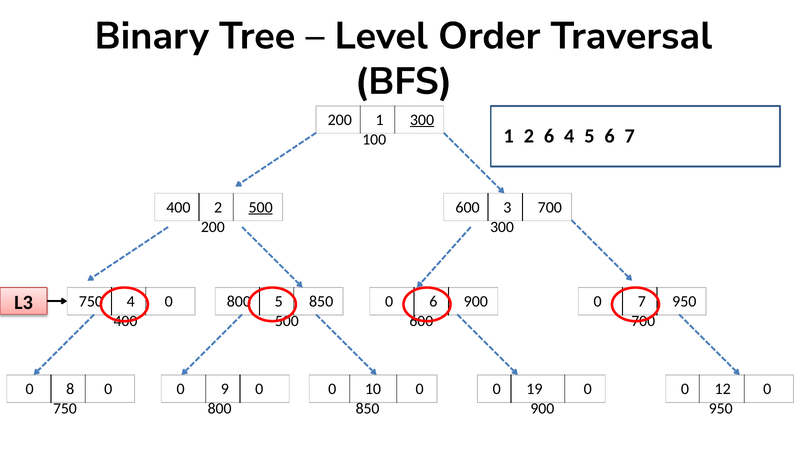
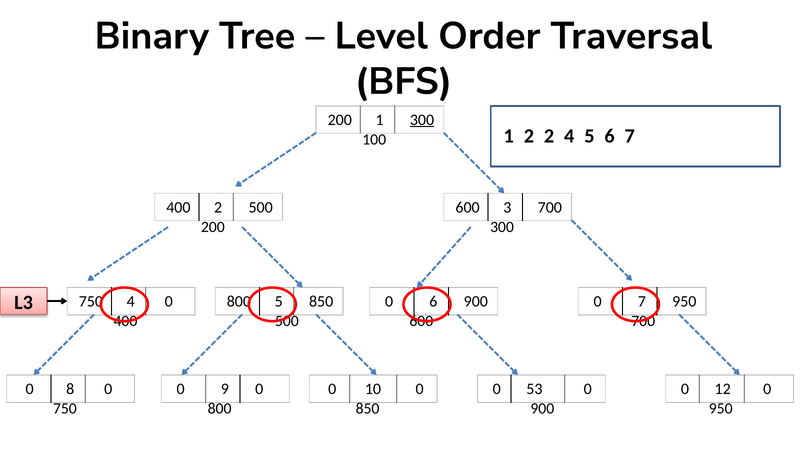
2 6: 6 -> 2 (549, 136)
500 underline: present -> none (261, 207)
19: 19 -> 53 (534, 389)
